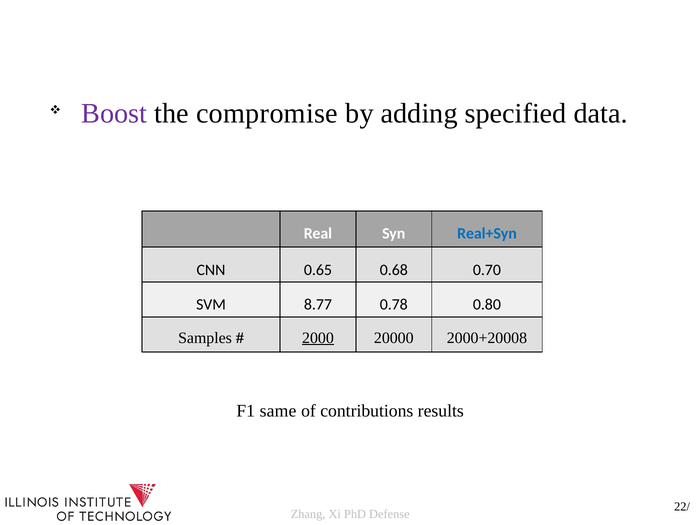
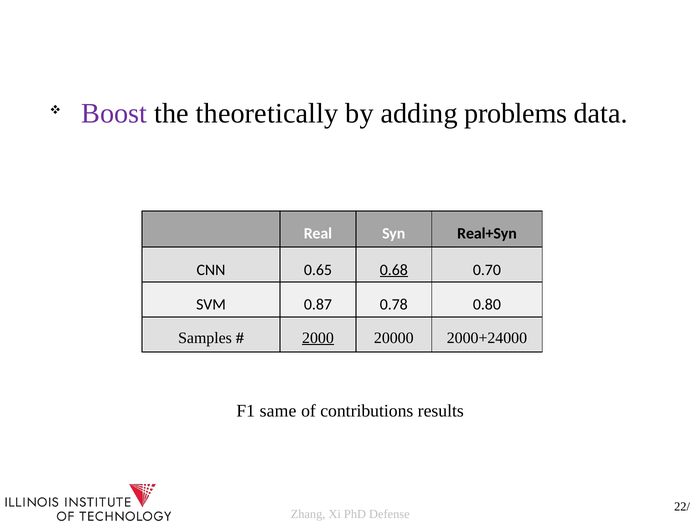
compromise: compromise -> theoretically (267, 113)
specified: specified -> problems (516, 113)
Real+Syn colour: blue -> black (487, 234)
0.68 underline: none -> present (394, 270)
8.77: 8.77 -> 0.87 (318, 305)
2000+20008: 2000+20008 -> 2000+24000 (487, 338)
